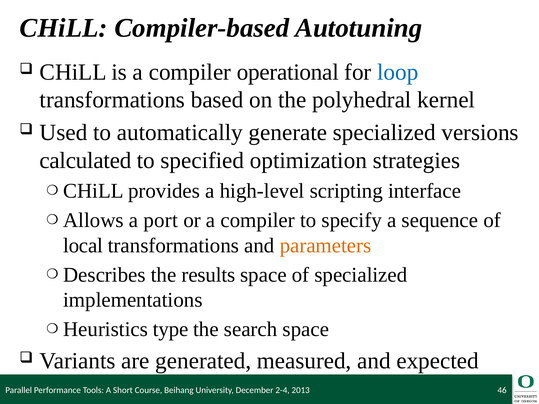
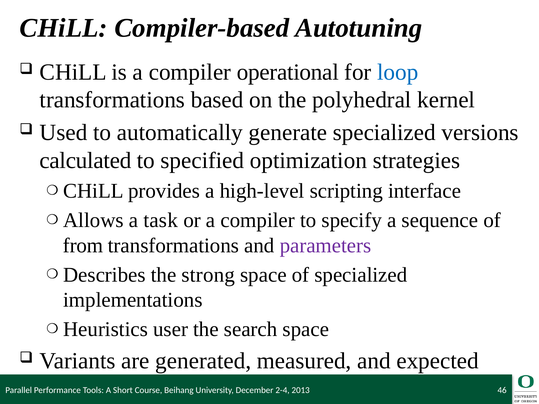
port: port -> task (161, 220)
local: local -> from (83, 246)
parameters colour: orange -> purple (326, 246)
results: results -> strong (208, 275)
type: type -> user (171, 330)
